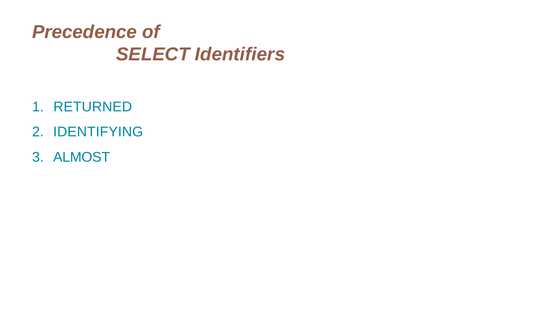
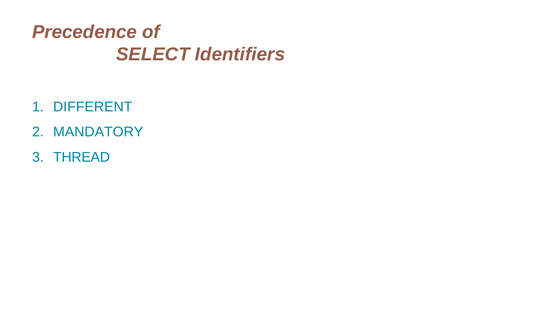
RETURNED: RETURNED -> DIFFERENT (93, 107)
IDENTIFYING: IDENTIFYING -> MANDATORY (98, 132)
ALMOST: ALMOST -> THREAD (82, 157)
